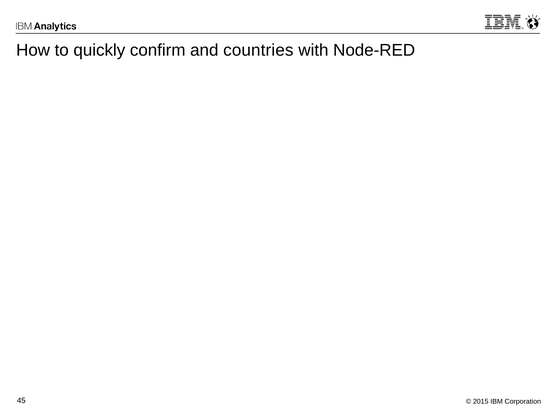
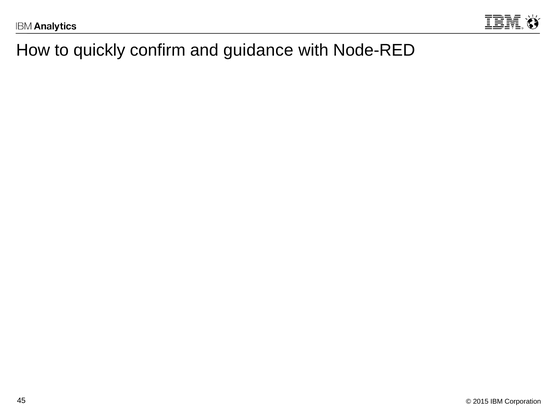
countries: countries -> guidance (258, 50)
